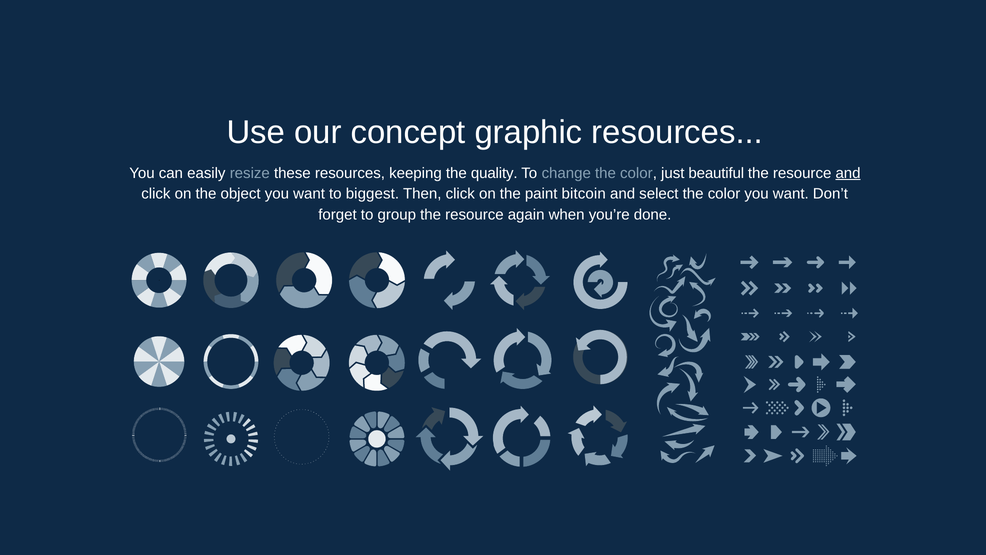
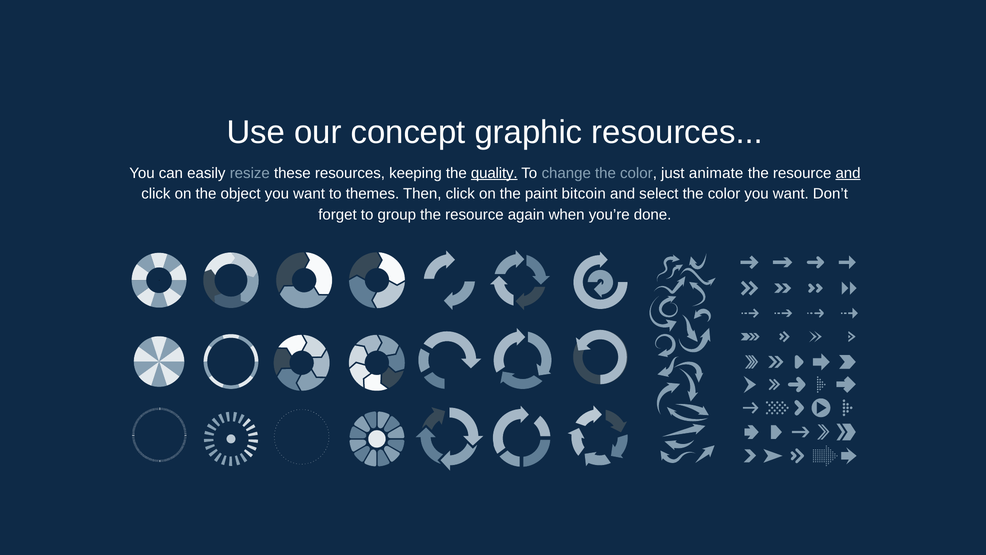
quality underline: none -> present (494, 173)
beautiful: beautiful -> animate (716, 173)
biggest: biggest -> themes (372, 194)
